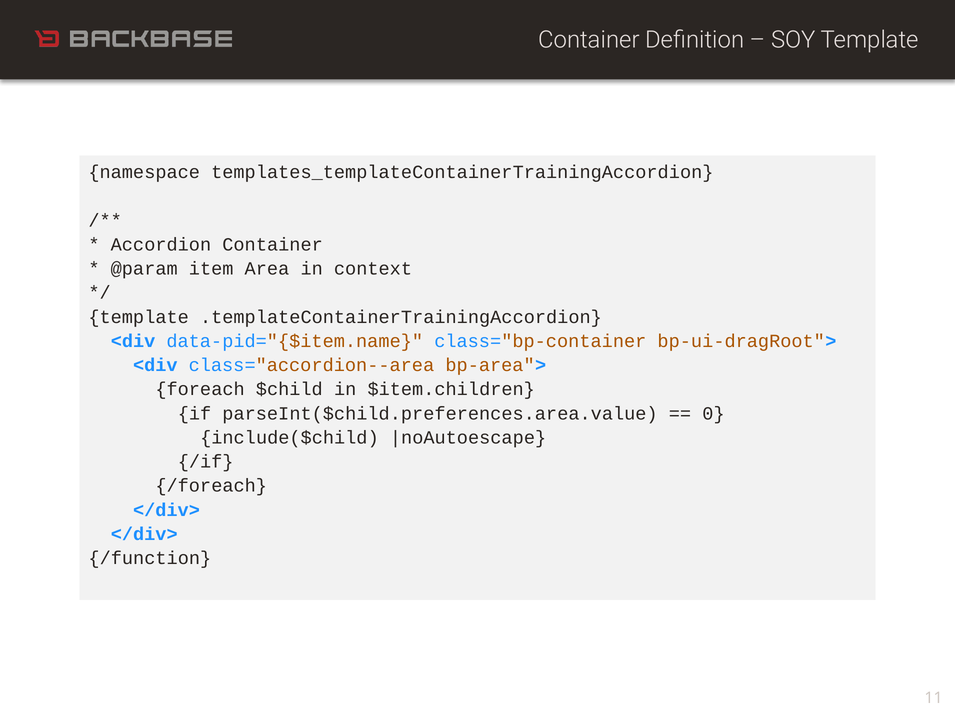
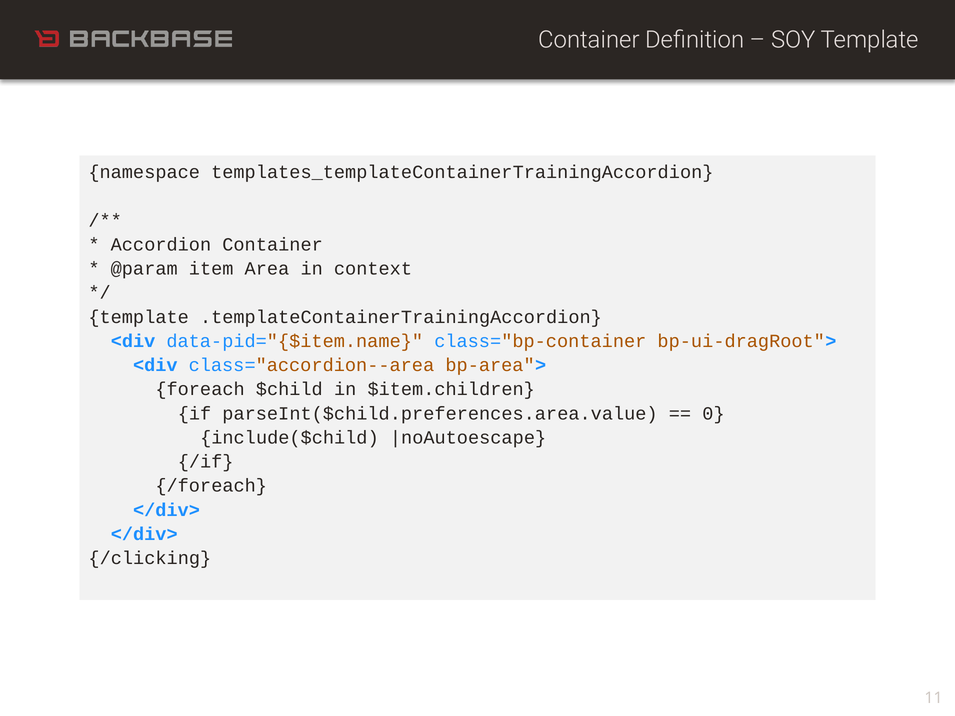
/function: /function -> /clicking (150, 558)
